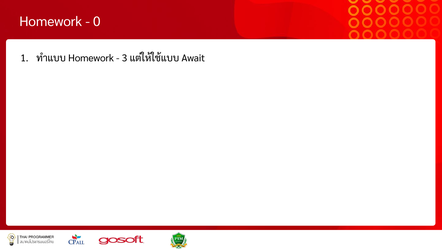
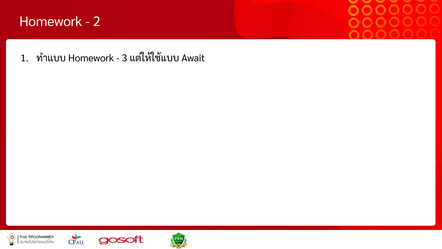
0: 0 -> 2 (97, 22)
